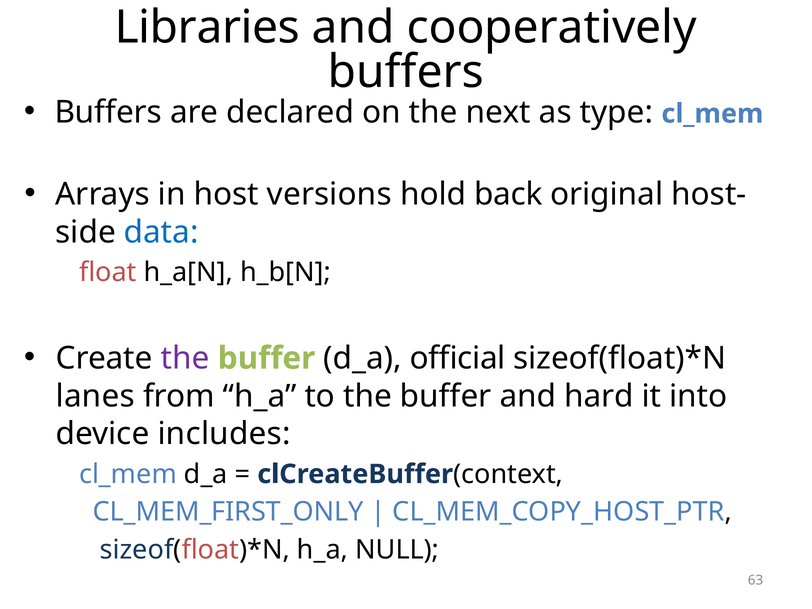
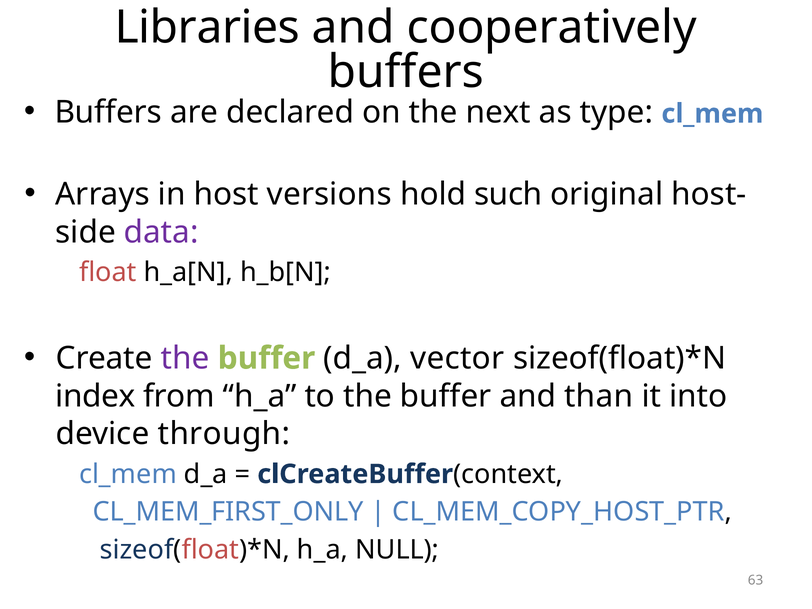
back: back -> such (508, 194)
data colour: blue -> purple (161, 232)
official: official -> vector (457, 358)
lanes: lanes -> index (95, 396)
hard: hard -> than (599, 396)
includes: includes -> through (224, 434)
